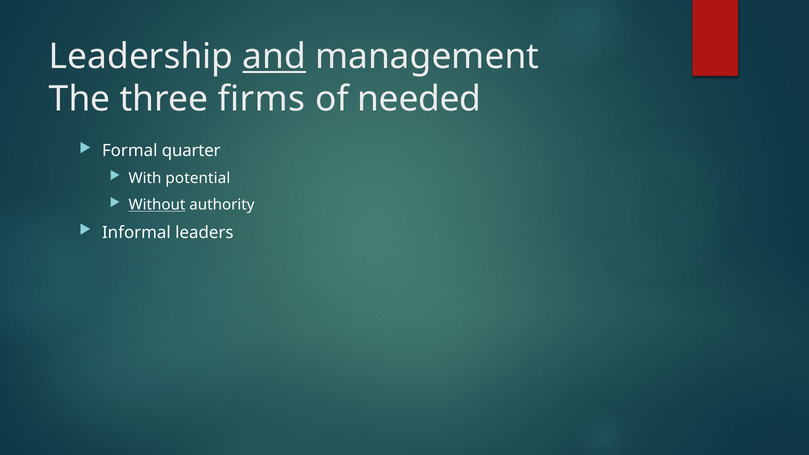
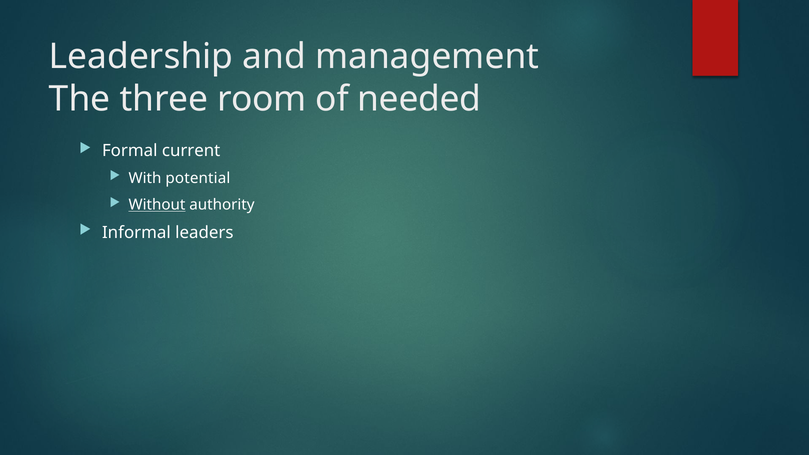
and underline: present -> none (274, 57)
firms: firms -> room (262, 99)
quarter: quarter -> current (191, 151)
